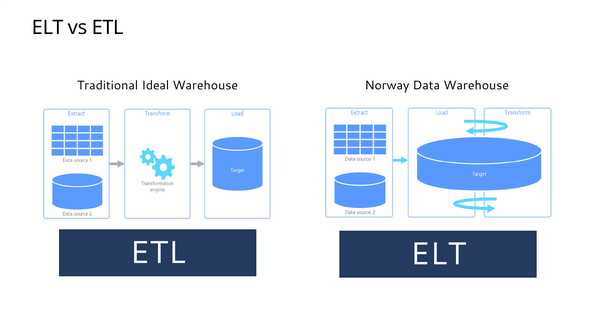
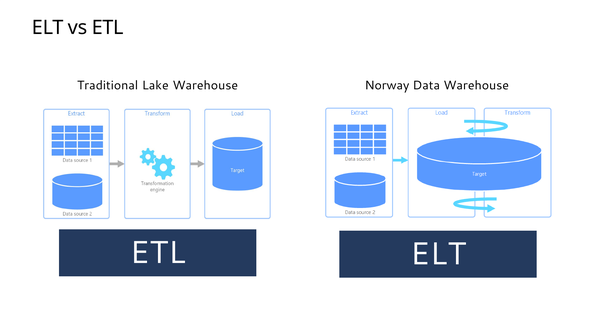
Ideal: Ideal -> Lake (155, 85)
